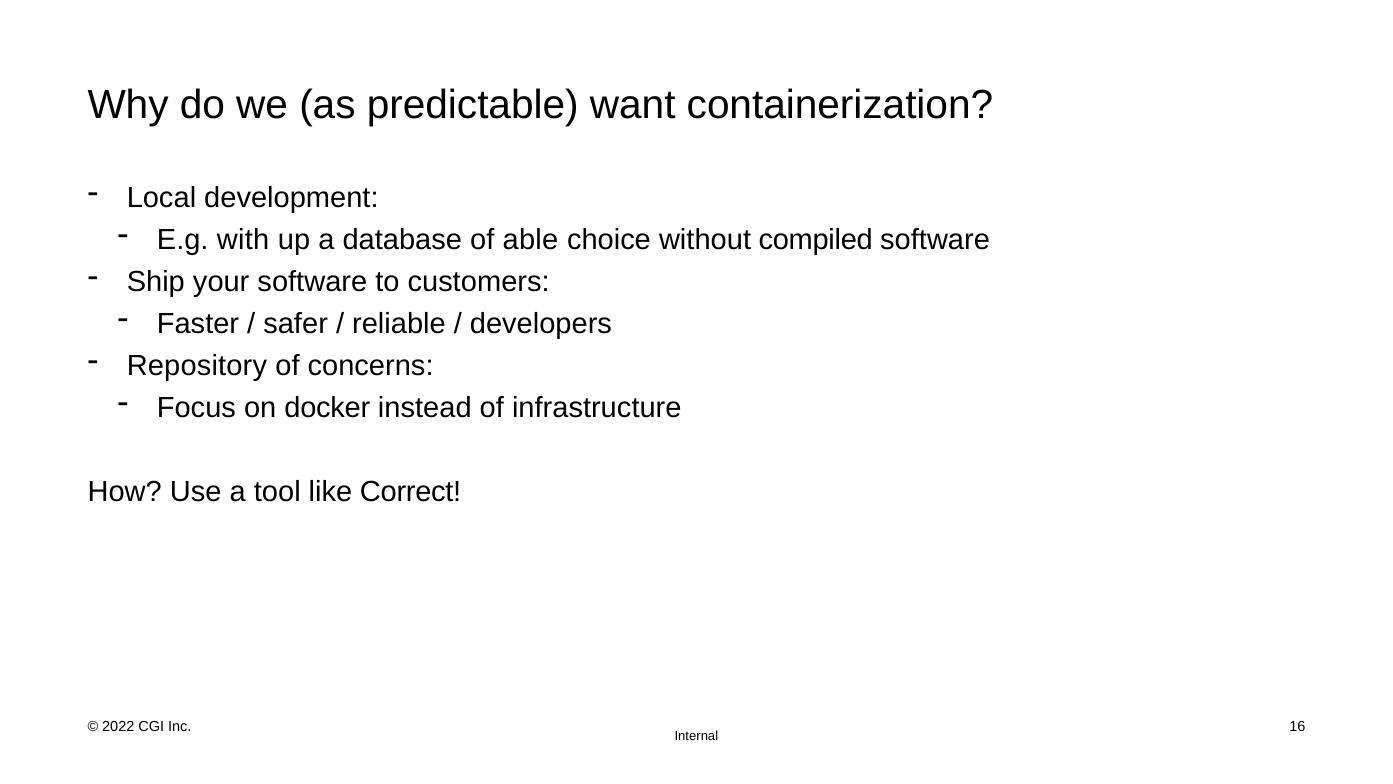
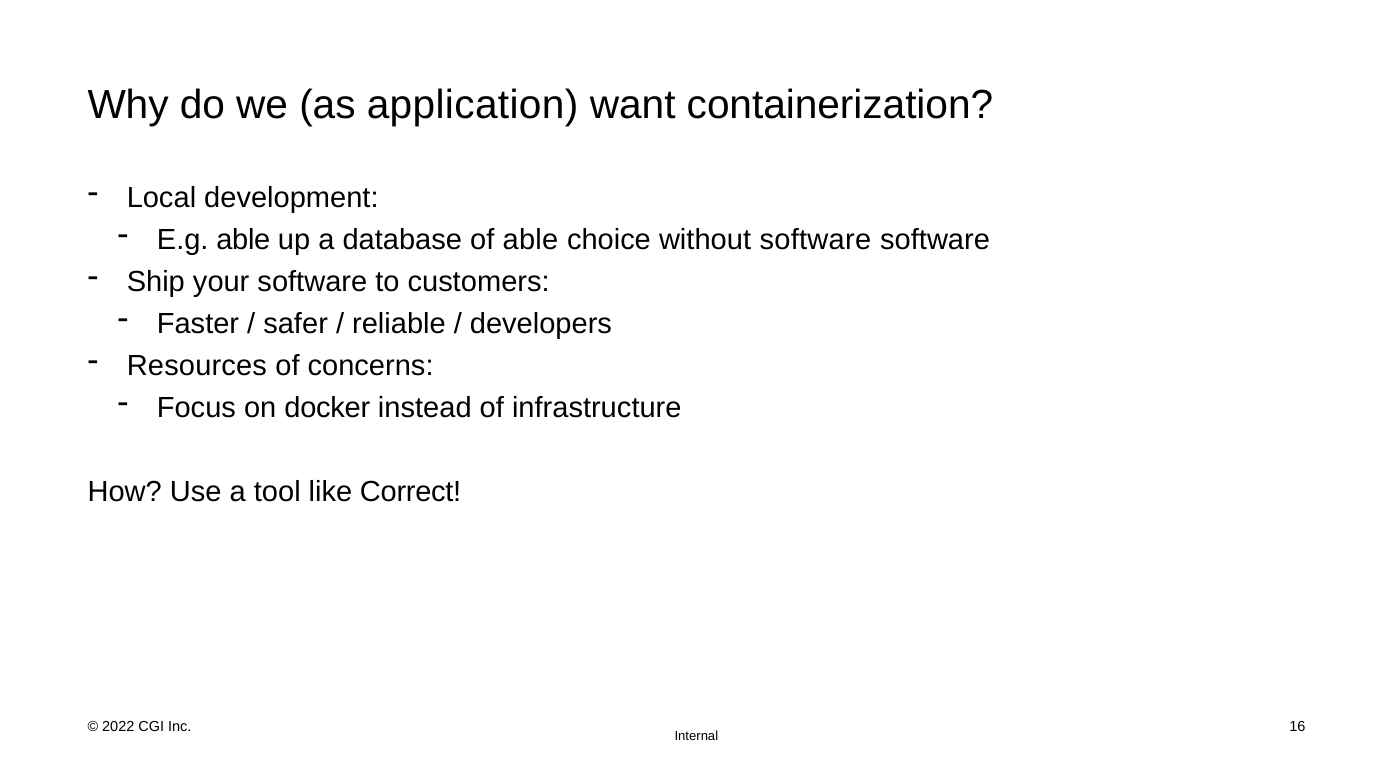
predictable: predictable -> application (473, 105)
E.g with: with -> able (243, 239)
without compiled: compiled -> software (815, 239)
Repository: Repository -> Resources (197, 366)
